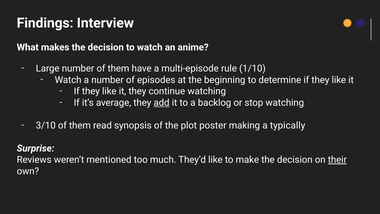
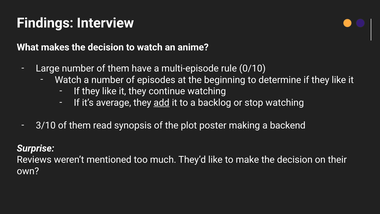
1/10: 1/10 -> 0/10 (252, 68)
typically: typically -> backend (288, 125)
their underline: present -> none (337, 160)
